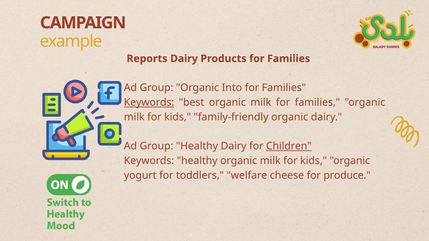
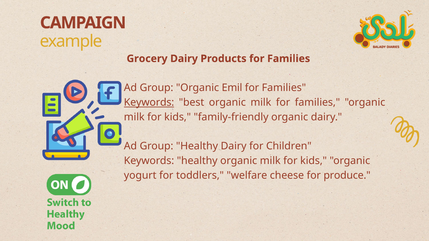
Reports: Reports -> Grocery (147, 59)
Into: Into -> Emil (232, 88)
Children underline: present -> none (289, 146)
